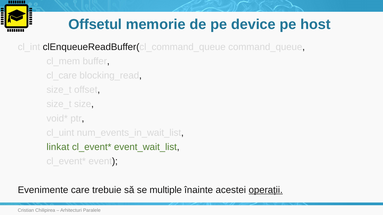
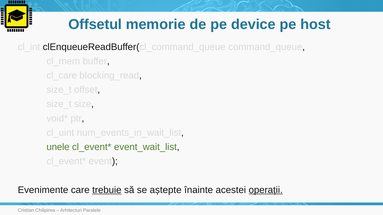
linkat: linkat -> unele (58, 147)
trebuie underline: none -> present (107, 190)
multiple: multiple -> aștepte (166, 190)
